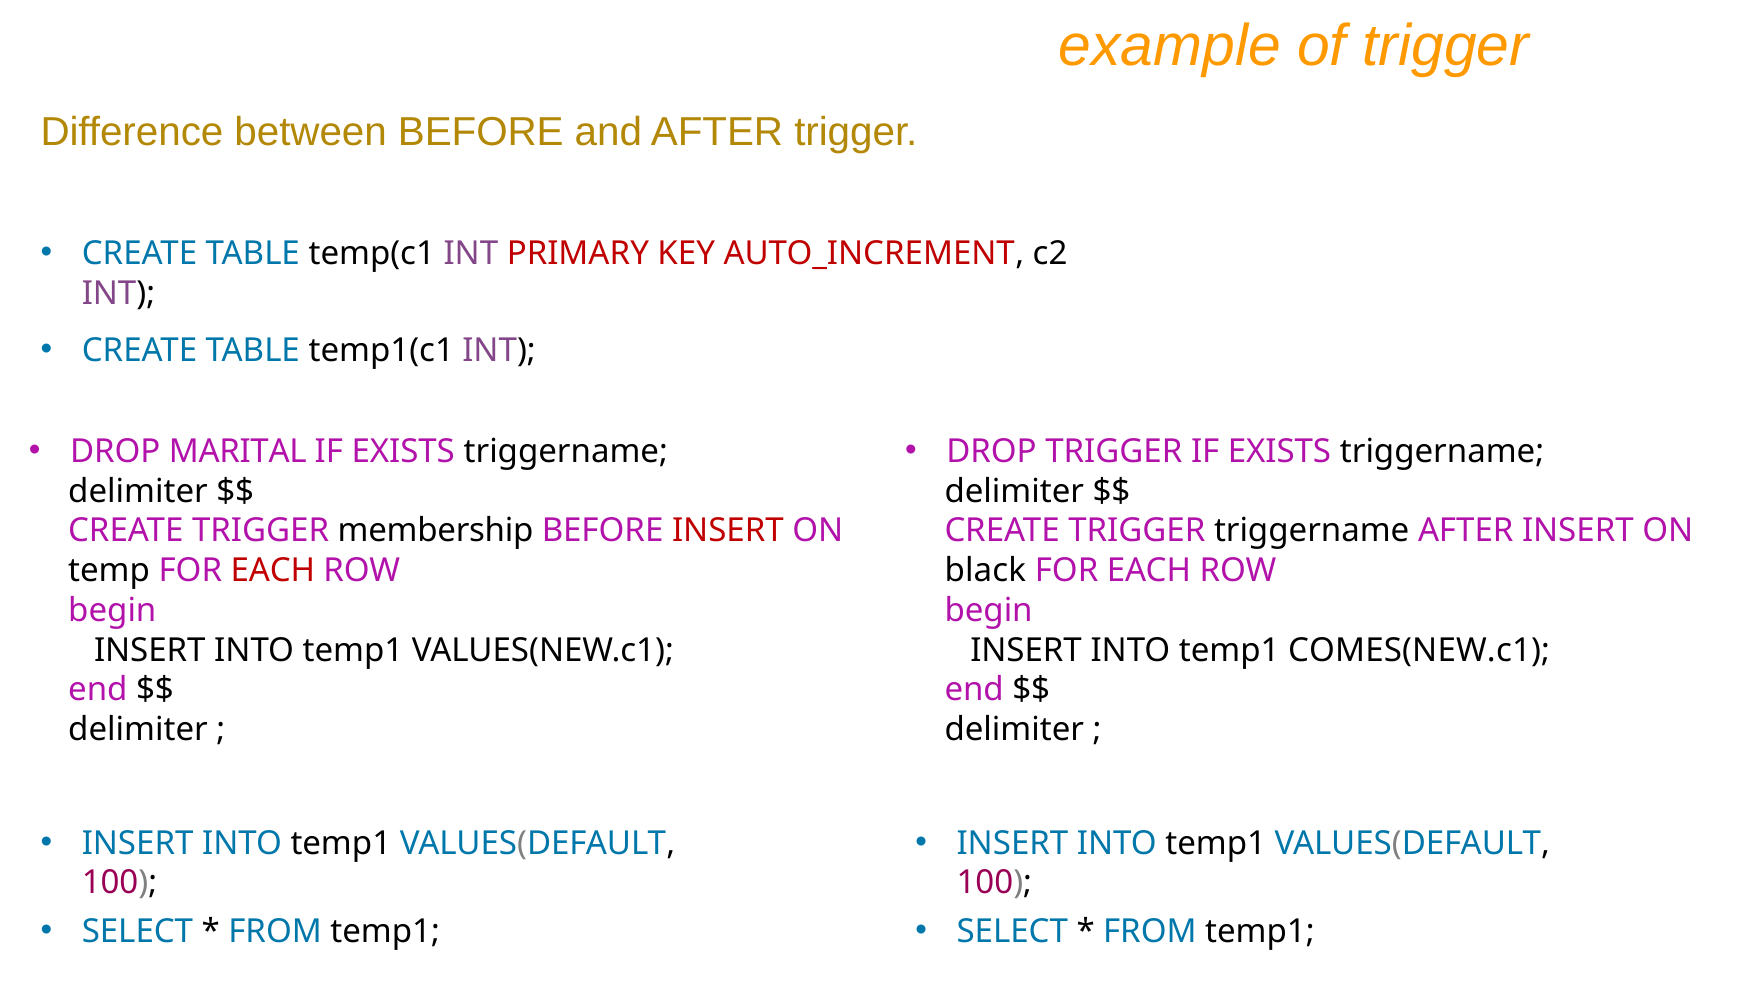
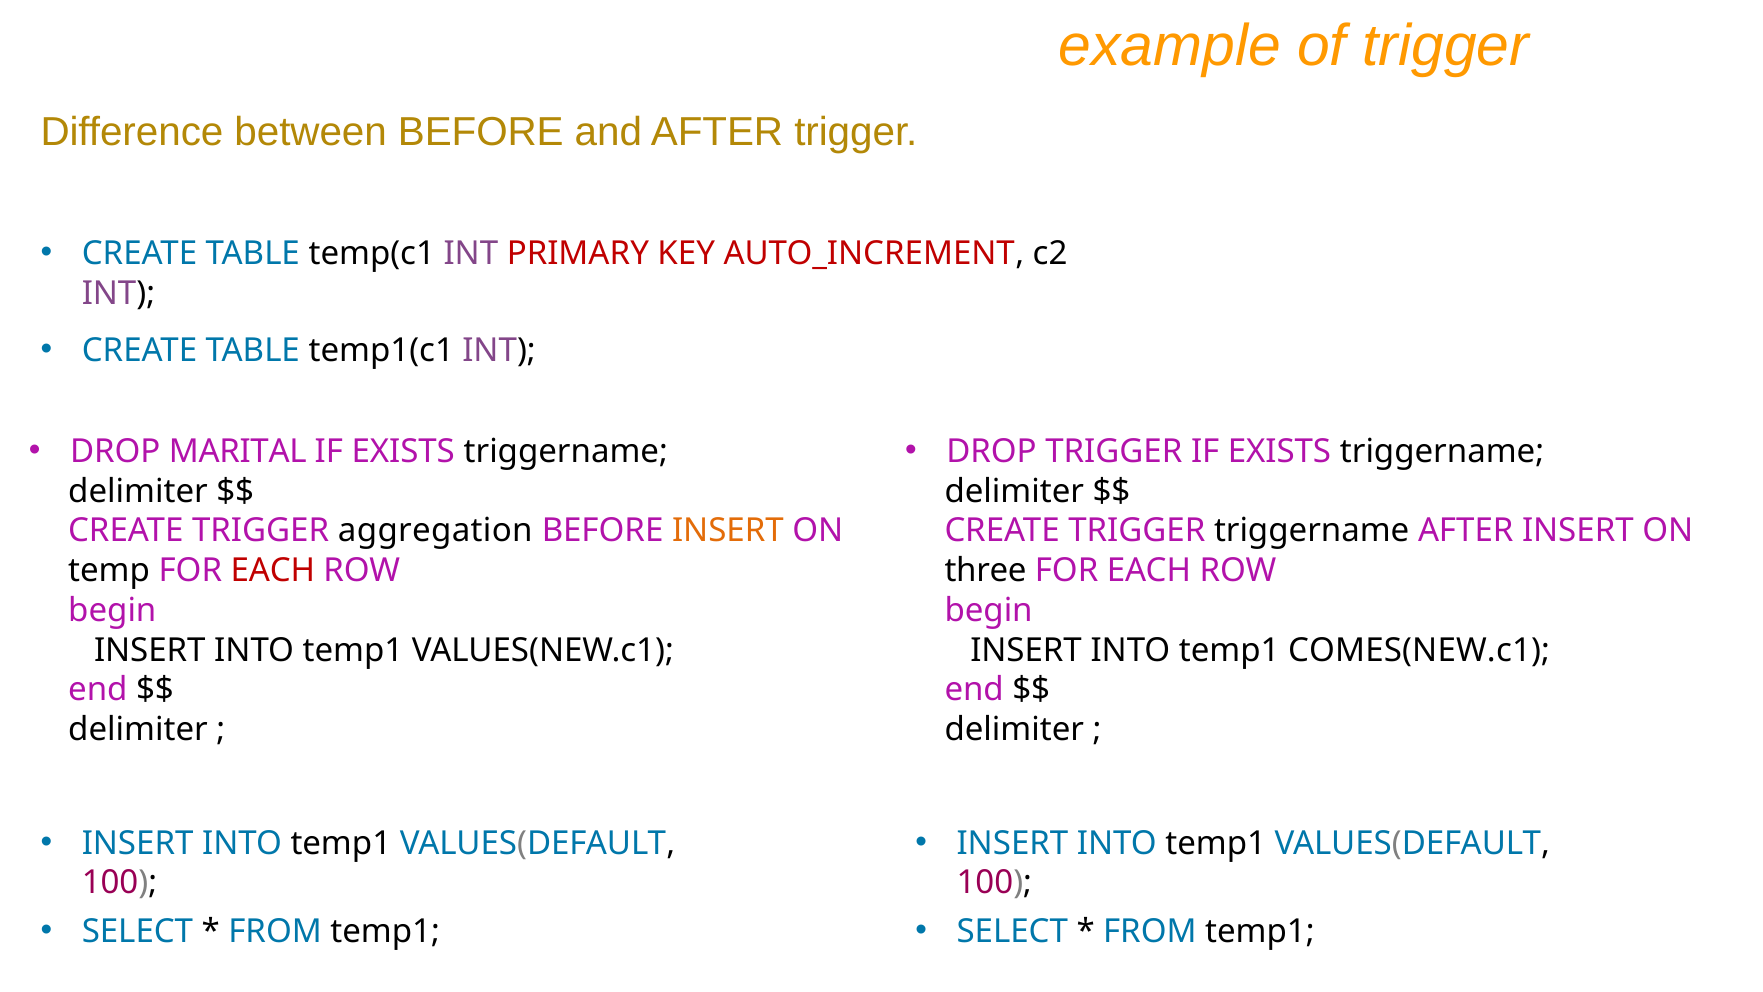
membership: membership -> aggregation (435, 531)
INSERT colour: red -> orange (728, 531)
black: black -> three (986, 571)
